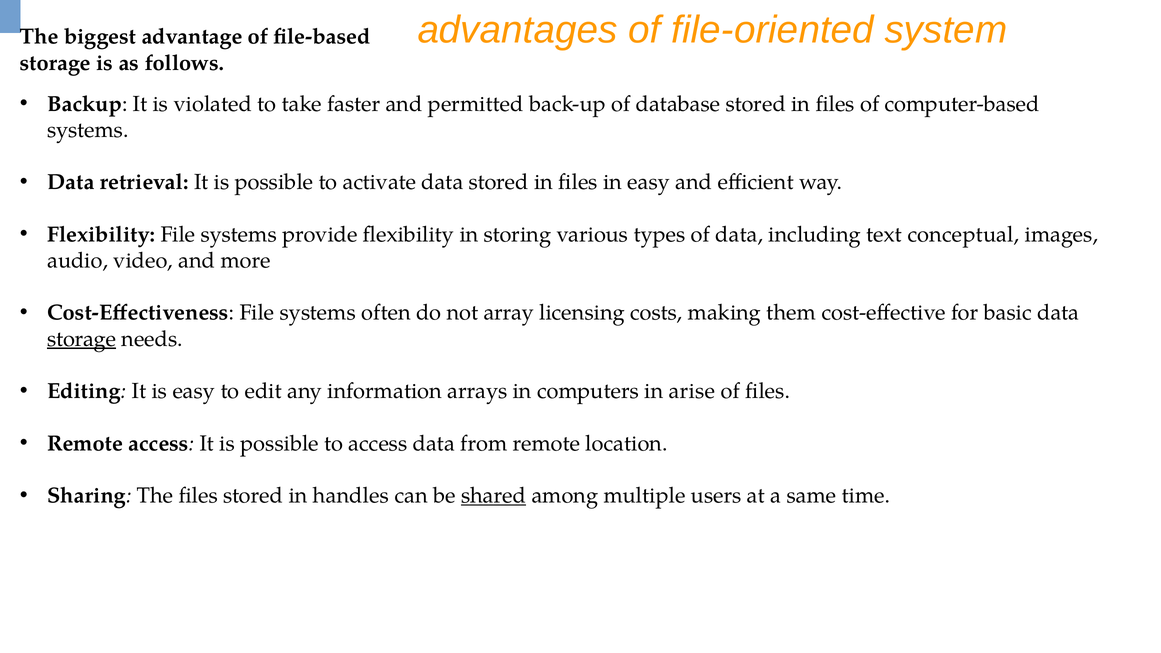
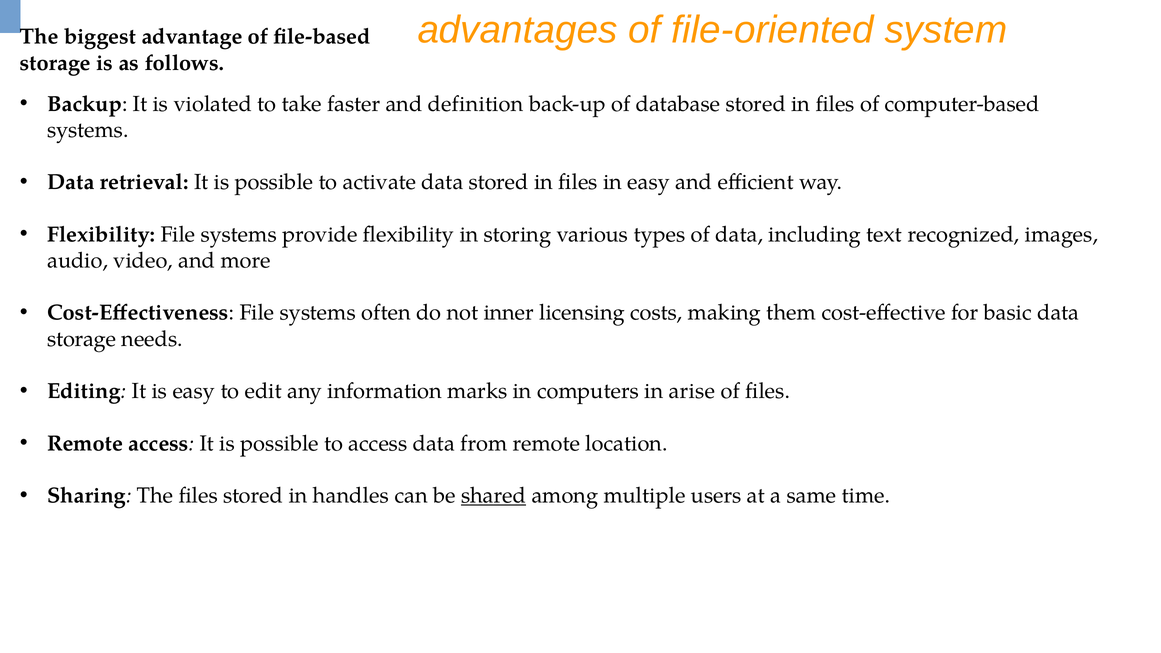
permitted: permitted -> definition (476, 104)
conceptual: conceptual -> recognized (963, 234)
array: array -> inner (509, 313)
storage underline: present -> none (82, 339)
arrays: arrays -> marks (477, 391)
